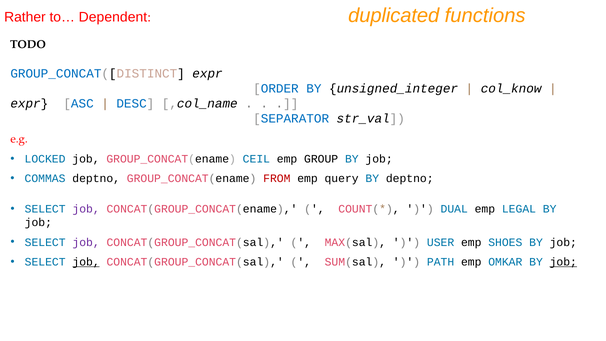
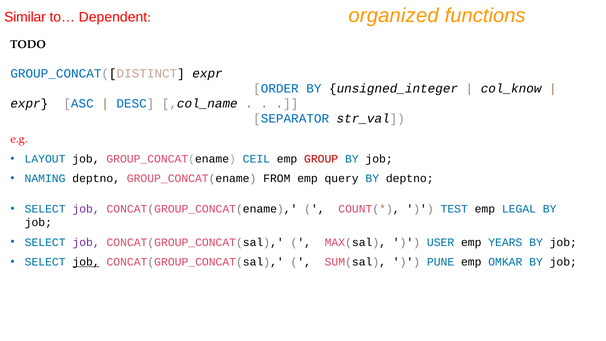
duplicated: duplicated -> organized (394, 16)
Rather: Rather -> Similar (25, 17)
LOCKED: LOCKED -> LAYOUT (45, 159)
GROUP colour: black -> red (321, 159)
COMMAS: COMMAS -> NAMING (45, 178)
FROM colour: red -> black (277, 178)
DUAL: DUAL -> TEST (454, 209)
SHOES: SHOES -> YEARS (505, 242)
PATH: PATH -> PUNE (441, 262)
job underline: present -> none (563, 262)
